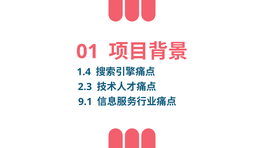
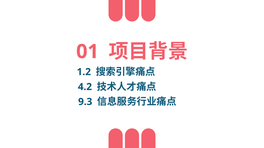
1.4: 1.4 -> 1.2 (84, 72)
2.3: 2.3 -> 4.2 (85, 87)
9.1: 9.1 -> 9.3 (85, 102)
